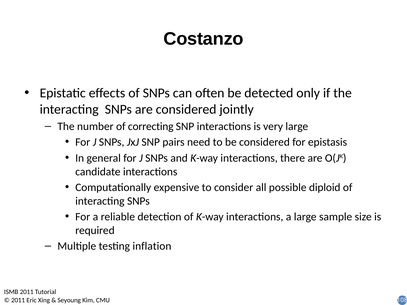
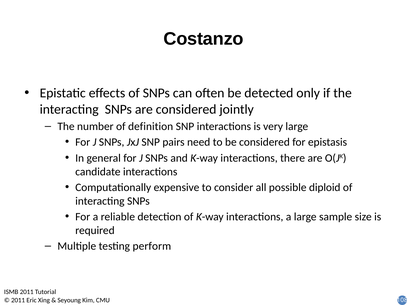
correcting: correcting -> definition (151, 127)
inflation: inflation -> perform (152, 246)
